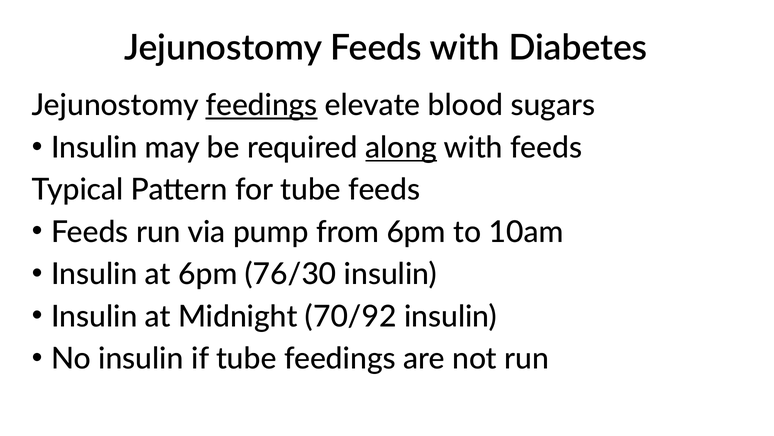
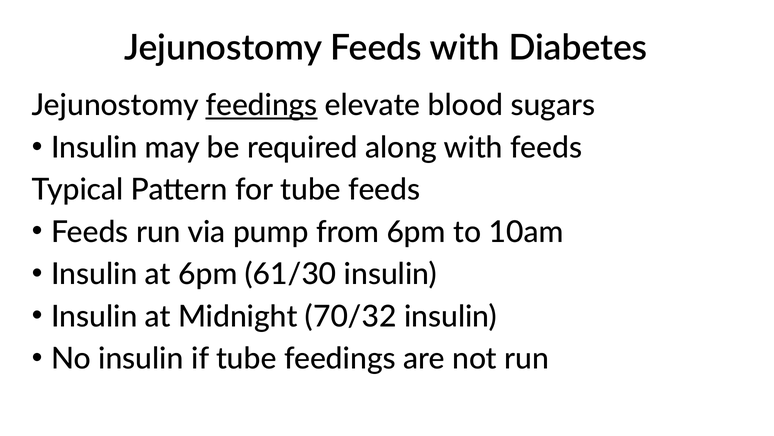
along underline: present -> none (401, 148)
76/30: 76/30 -> 61/30 (291, 274)
70/92: 70/92 -> 70/32 (351, 316)
